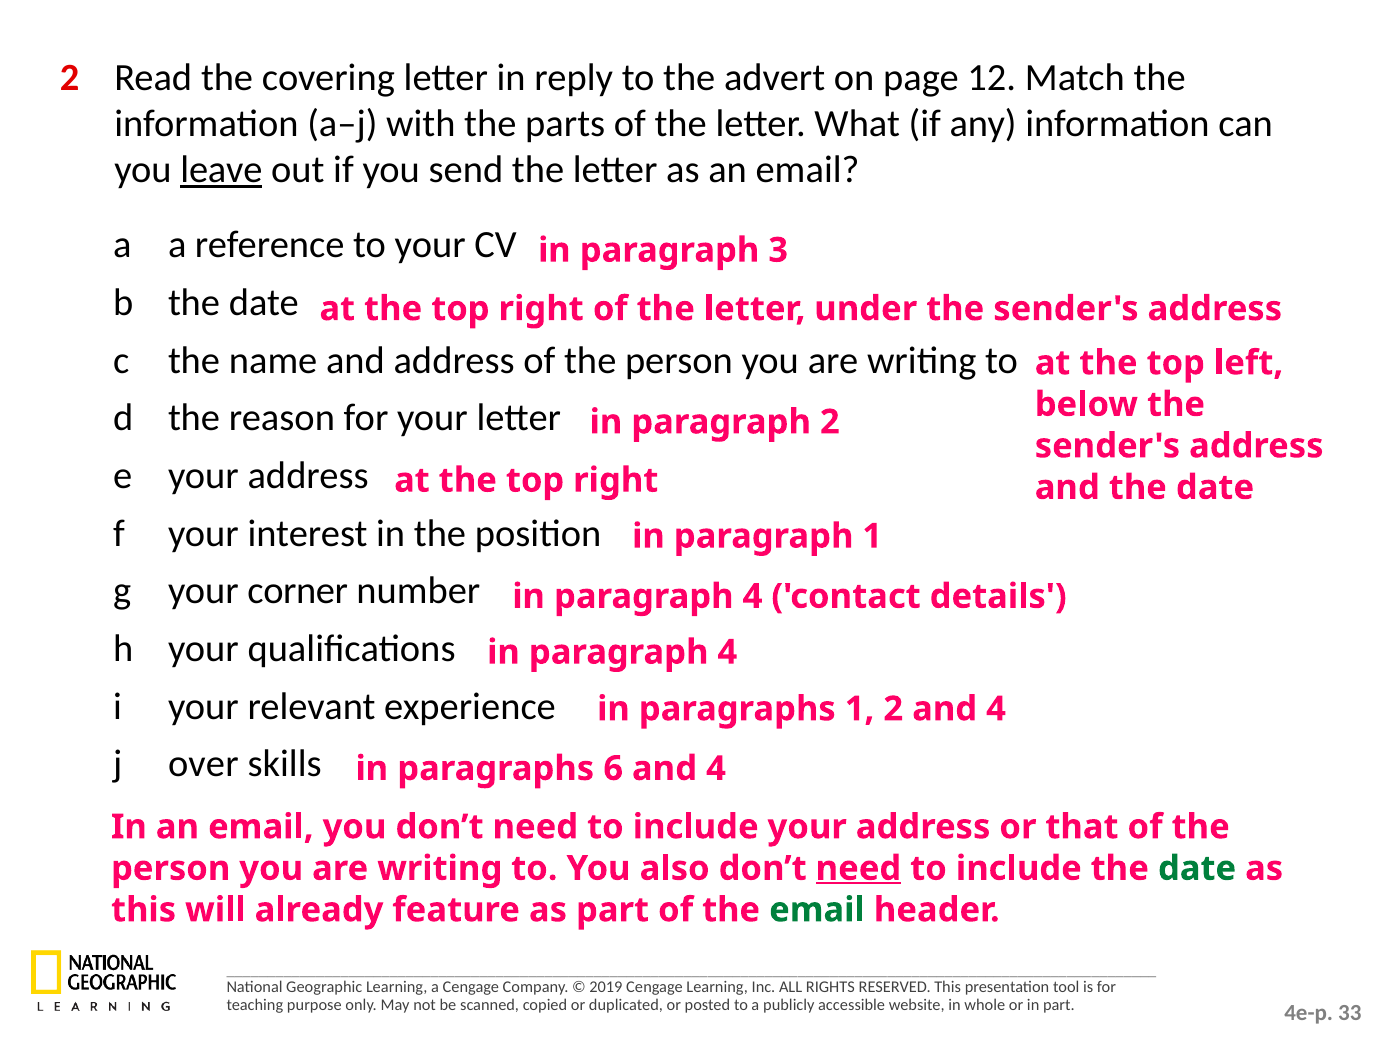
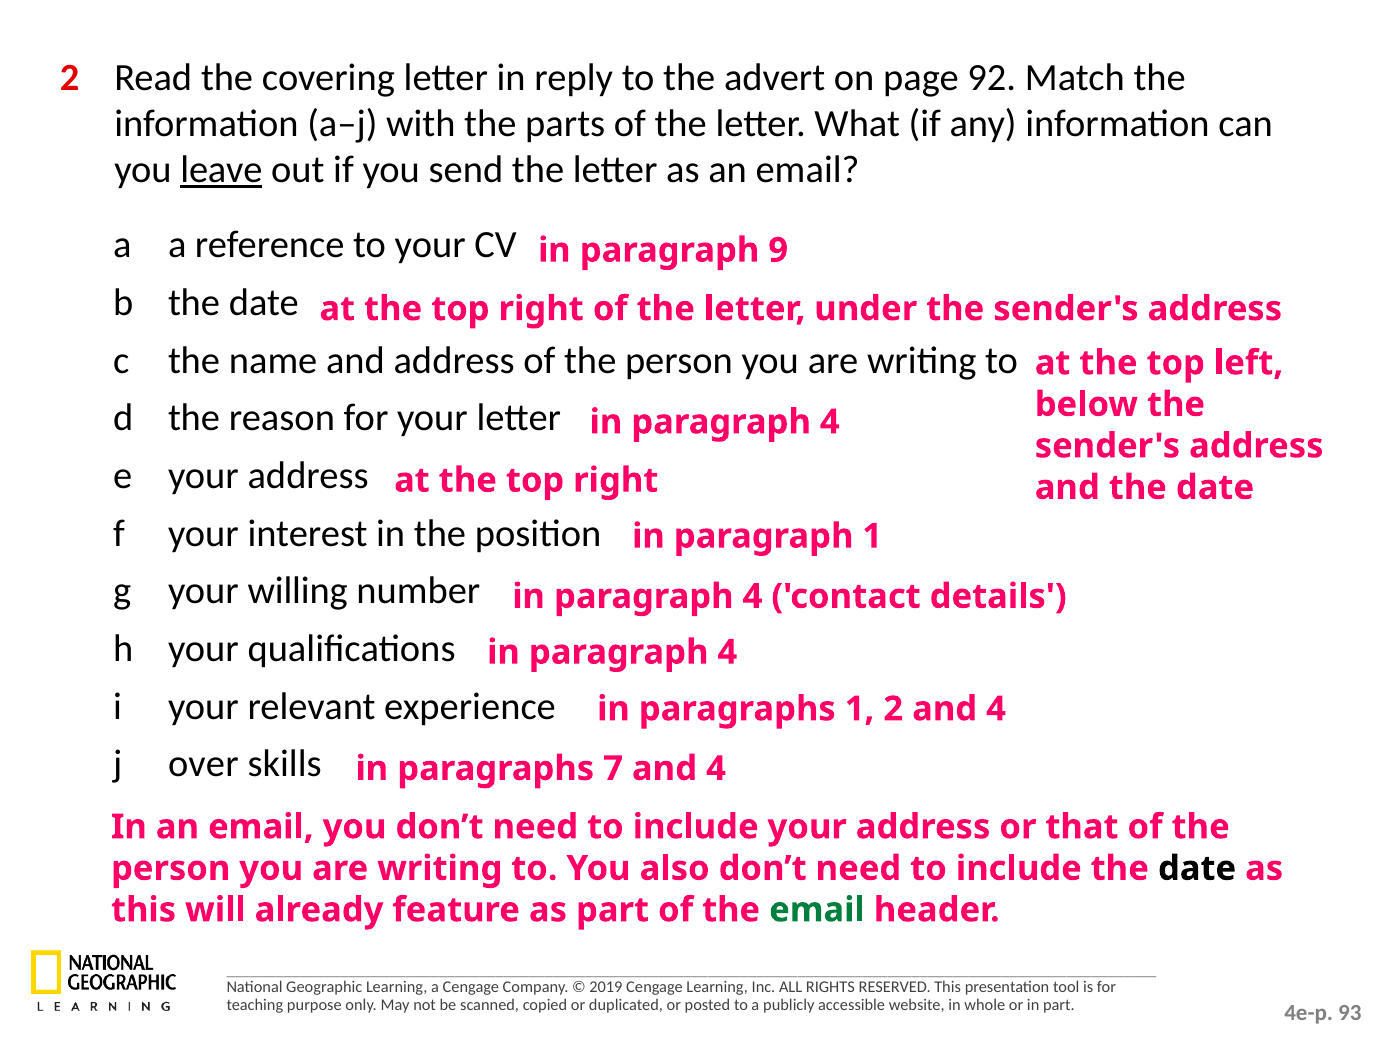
12: 12 -> 92 (992, 78)
3: 3 -> 9 (778, 250)
2: 2 -> 4 (830, 422)
corner: corner -> willing (298, 591)
6: 6 -> 7 (613, 769)
need underline: present -> none (858, 868)
date colour: green -> black (1197, 868)
33: 33 -> 93 (1350, 1013)
